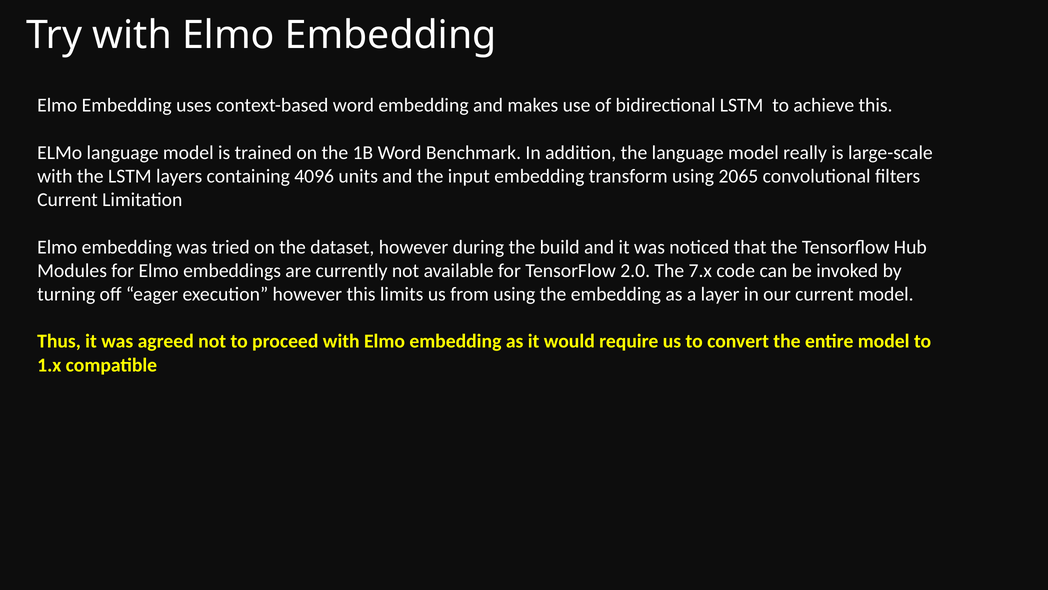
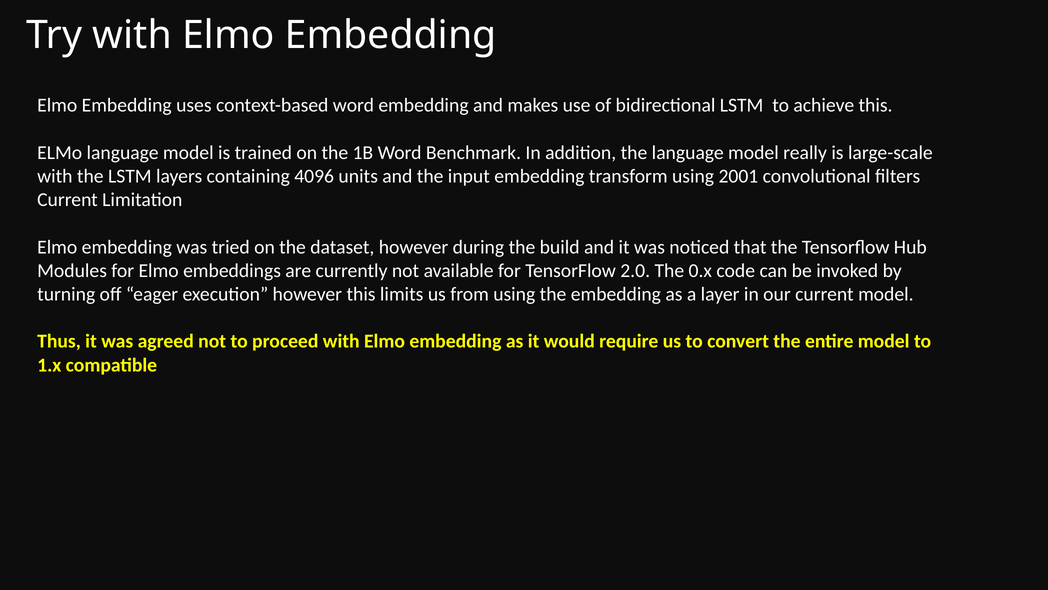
2065: 2065 -> 2001 (738, 176)
7.x: 7.x -> 0.x (700, 270)
